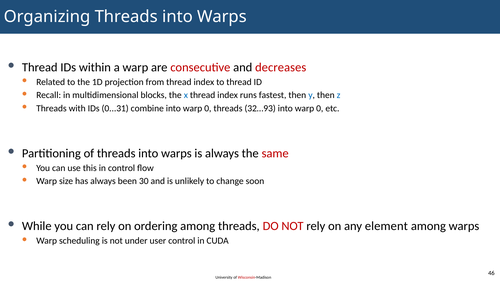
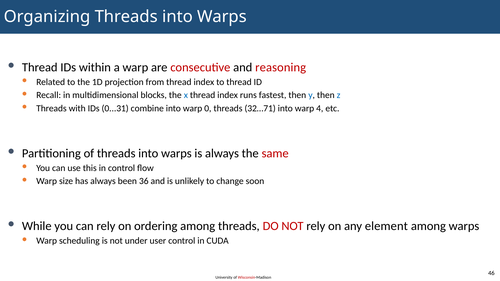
decreases: decreases -> reasoning (281, 67)
32…93: 32…93 -> 32…71 (260, 108)
0: 0 -> 4 (320, 108)
30: 30 -> 36 (144, 181)
